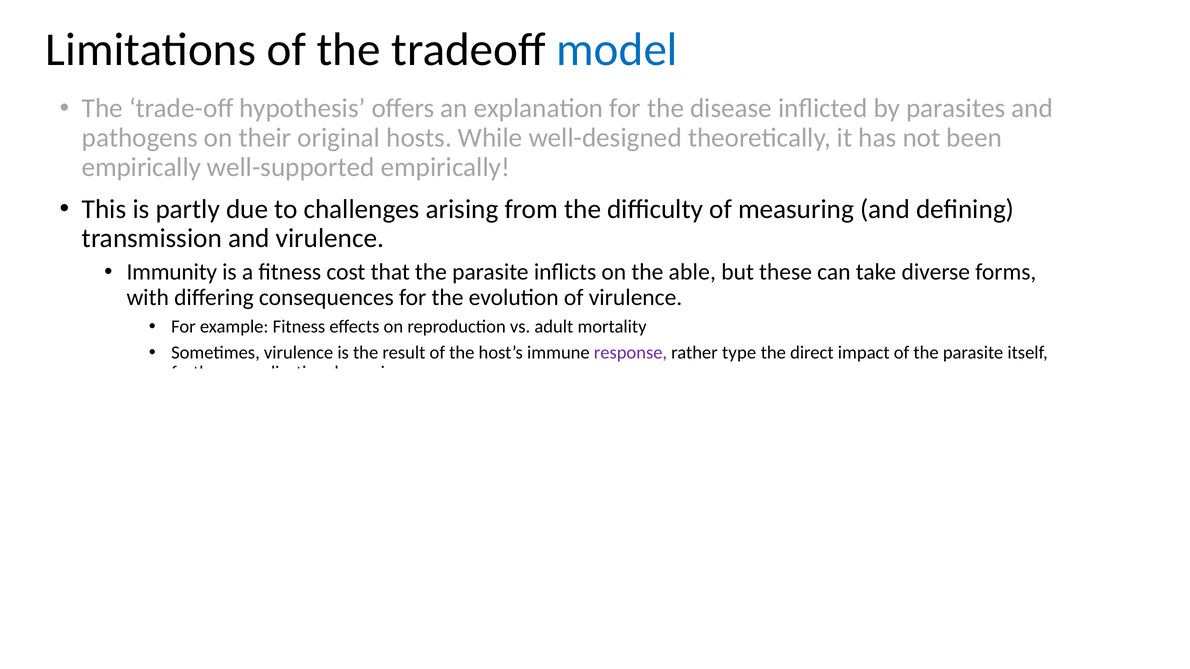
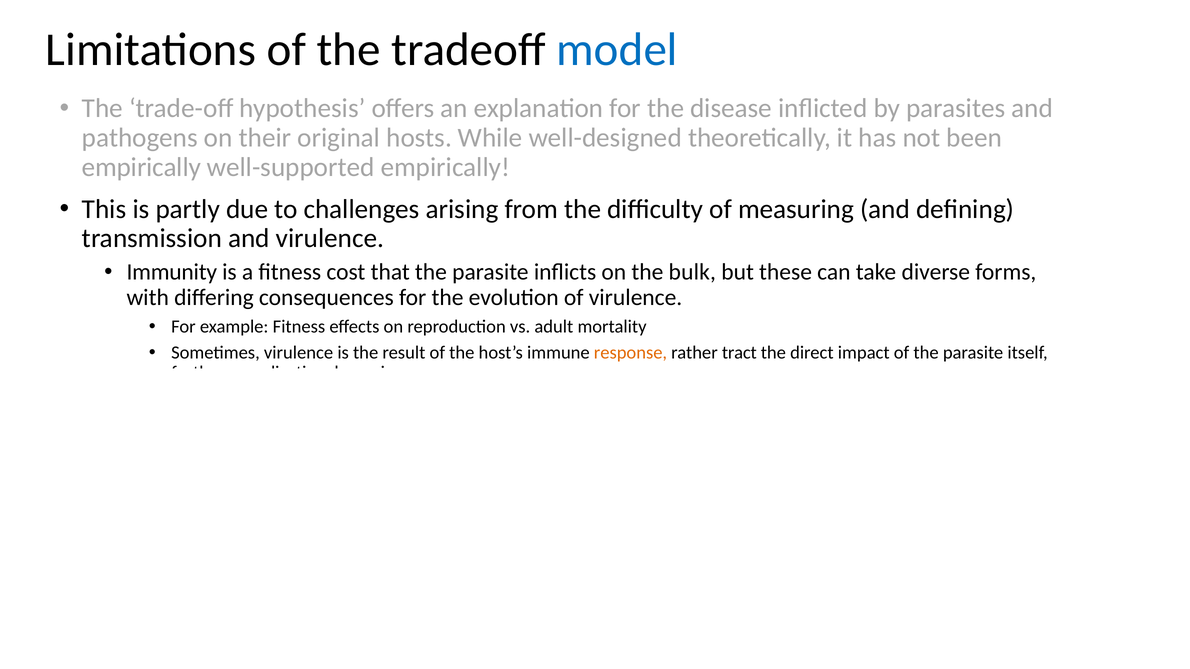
on the able: able -> bulk (692, 272)
response colour: purple -> orange (630, 353)
rather type: type -> tract (739, 353)
